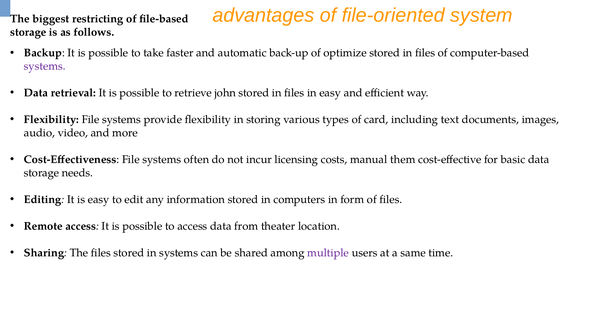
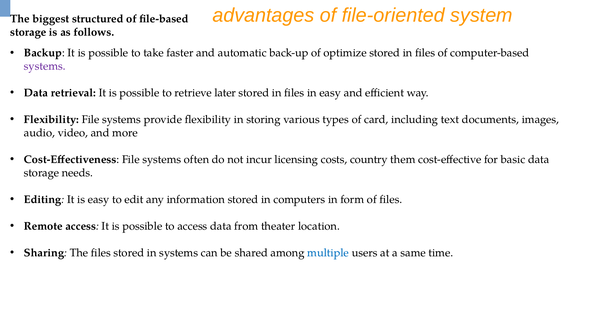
restricting: restricting -> structured (98, 19)
john: john -> later (225, 93)
manual: manual -> country (369, 159)
multiple colour: purple -> blue (328, 252)
